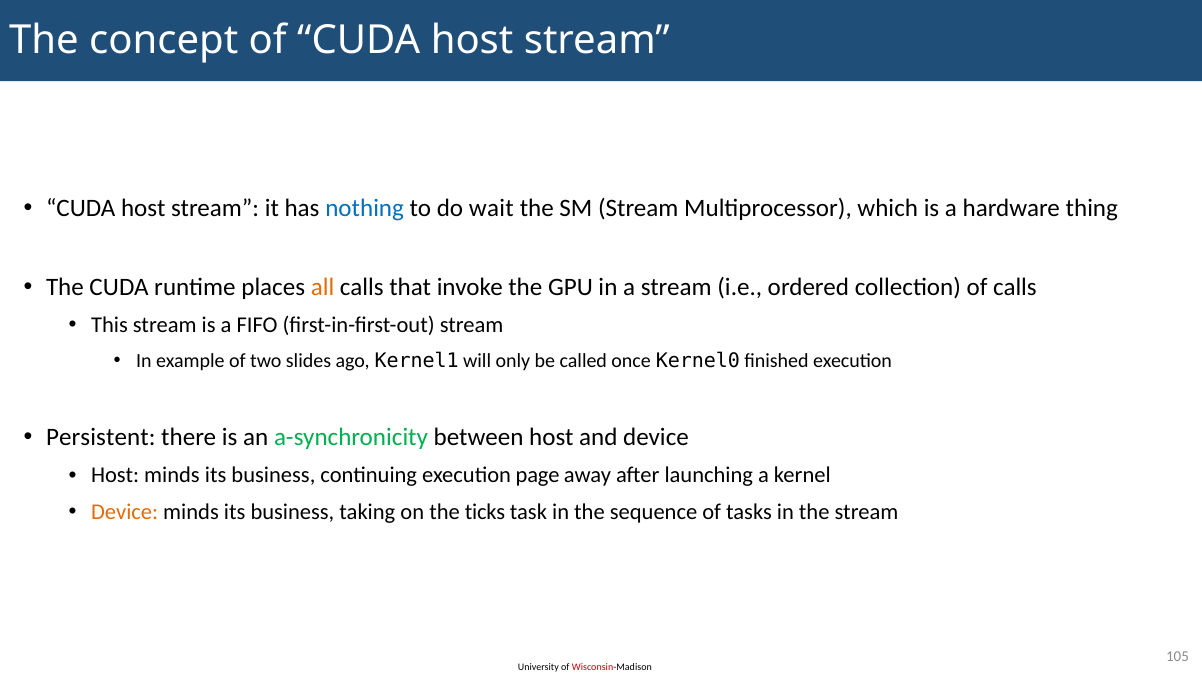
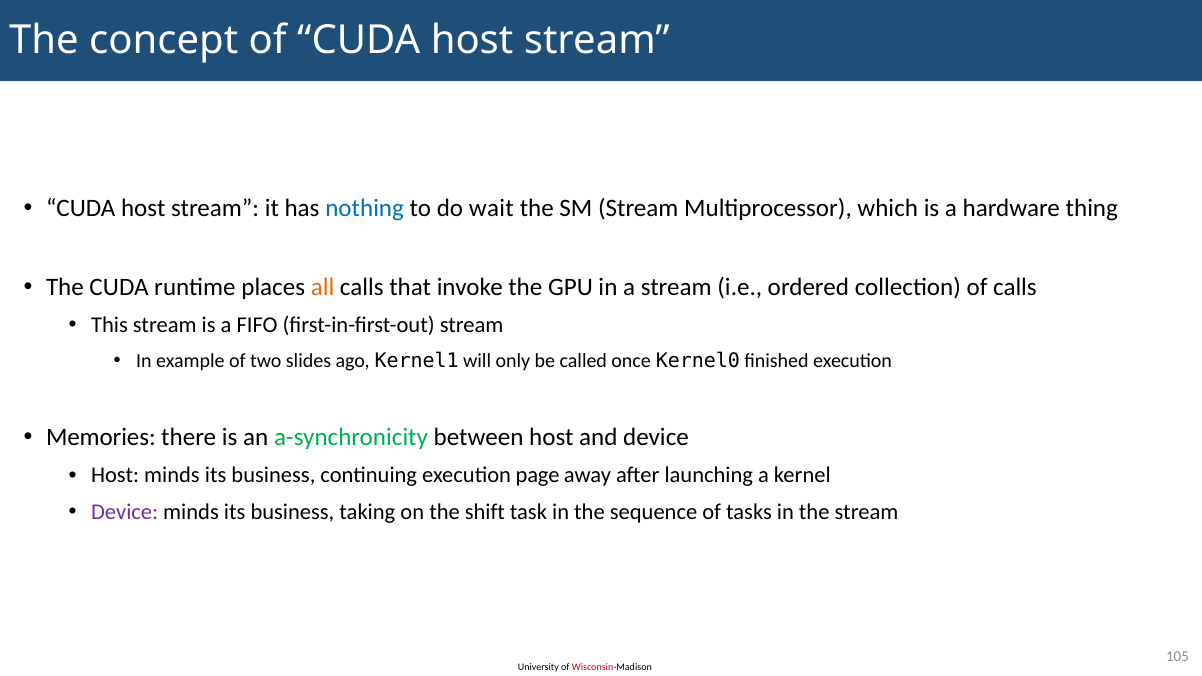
Persistent: Persistent -> Memories (101, 437)
Device colour: orange -> purple (125, 512)
ticks: ticks -> shift (485, 512)
